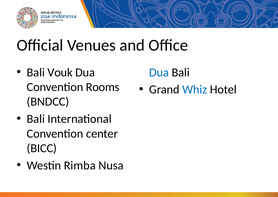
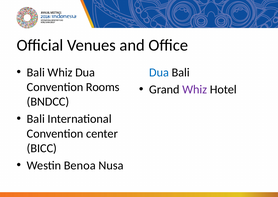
Bali Vouk: Vouk -> Whiz (60, 72)
Whiz colour: blue -> purple (195, 89)
Rimba: Rimba -> Benoa (80, 165)
